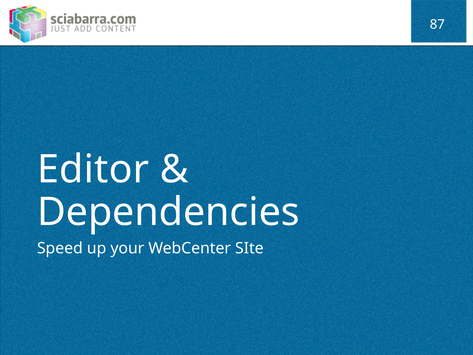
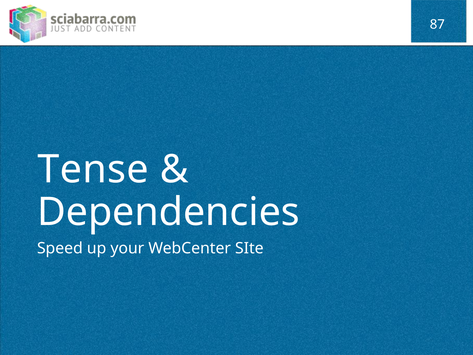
Editor: Editor -> Tense (93, 170)
